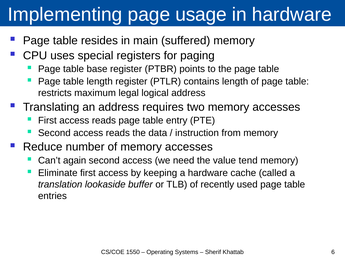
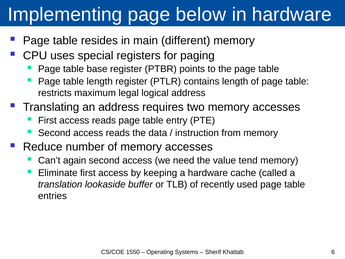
usage: usage -> below (201, 15)
suffered: suffered -> different (186, 41)
